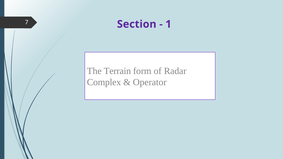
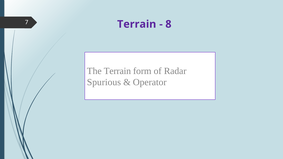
7 Section: Section -> Terrain (137, 24)
1: 1 -> 8 (168, 24)
Complex: Complex -> Spurious (104, 82)
